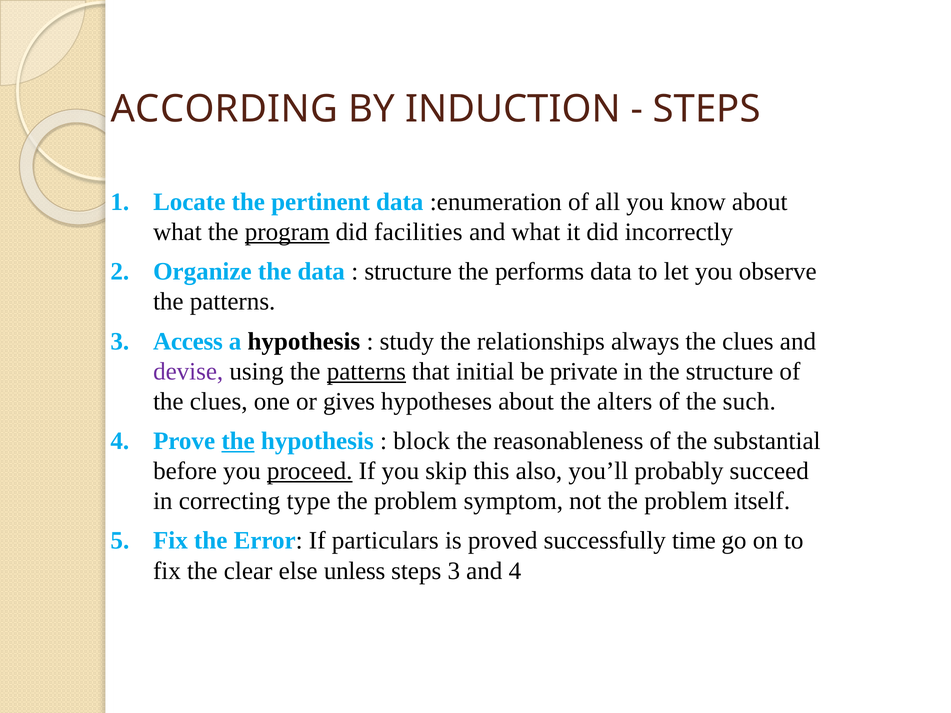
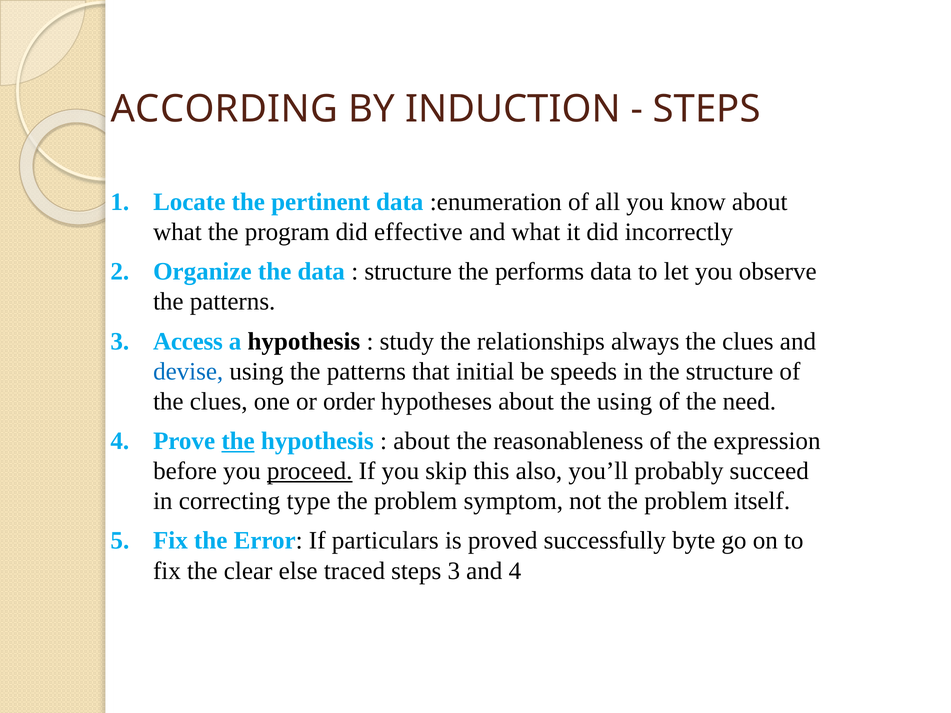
program underline: present -> none (287, 232)
facilities: facilities -> effective (418, 232)
devise colour: purple -> blue (188, 371)
patterns underline: present -> none (366, 371)
private: private -> speeds (584, 371)
gives: gives -> order (349, 402)
the alters: alters -> using (625, 402)
such: such -> need (749, 402)
block: block -> about (422, 441)
substantial: substantial -> expression (767, 441)
time: time -> byte (694, 541)
unless: unless -> traced (354, 571)
